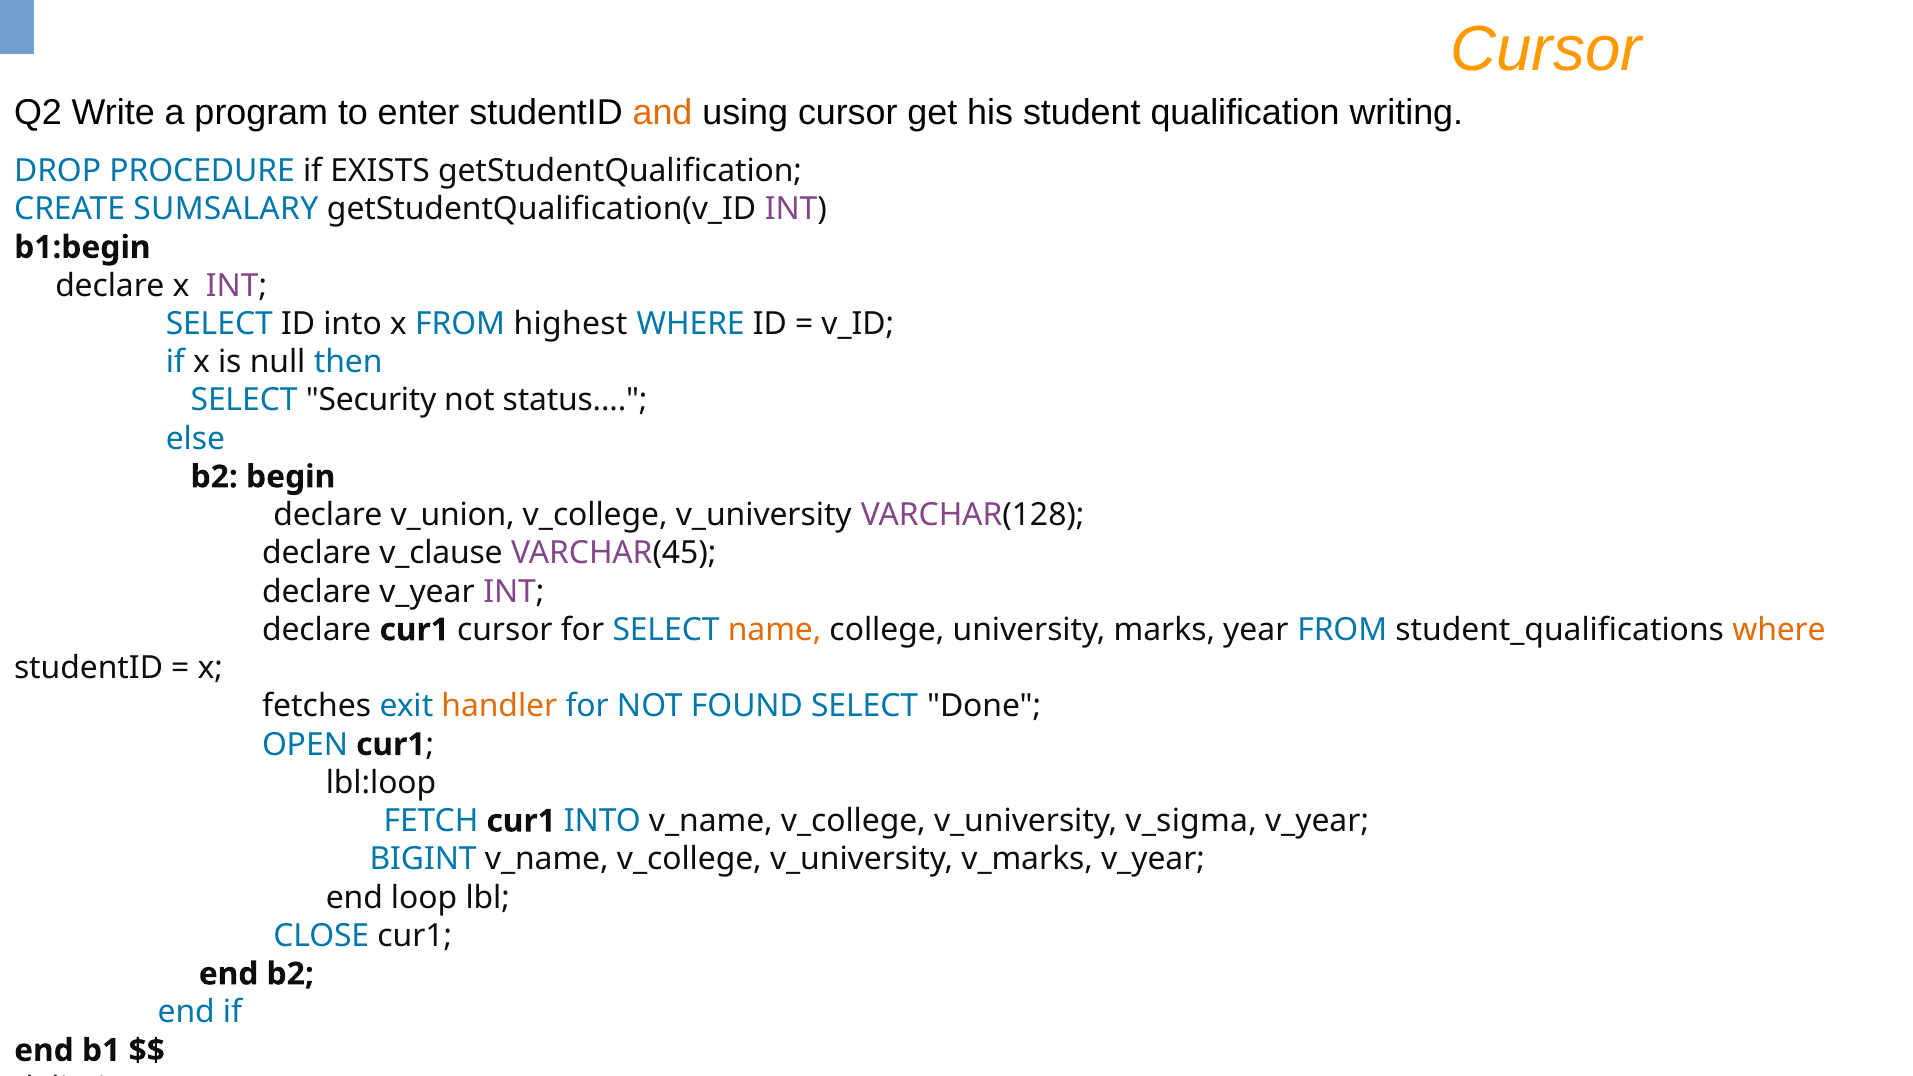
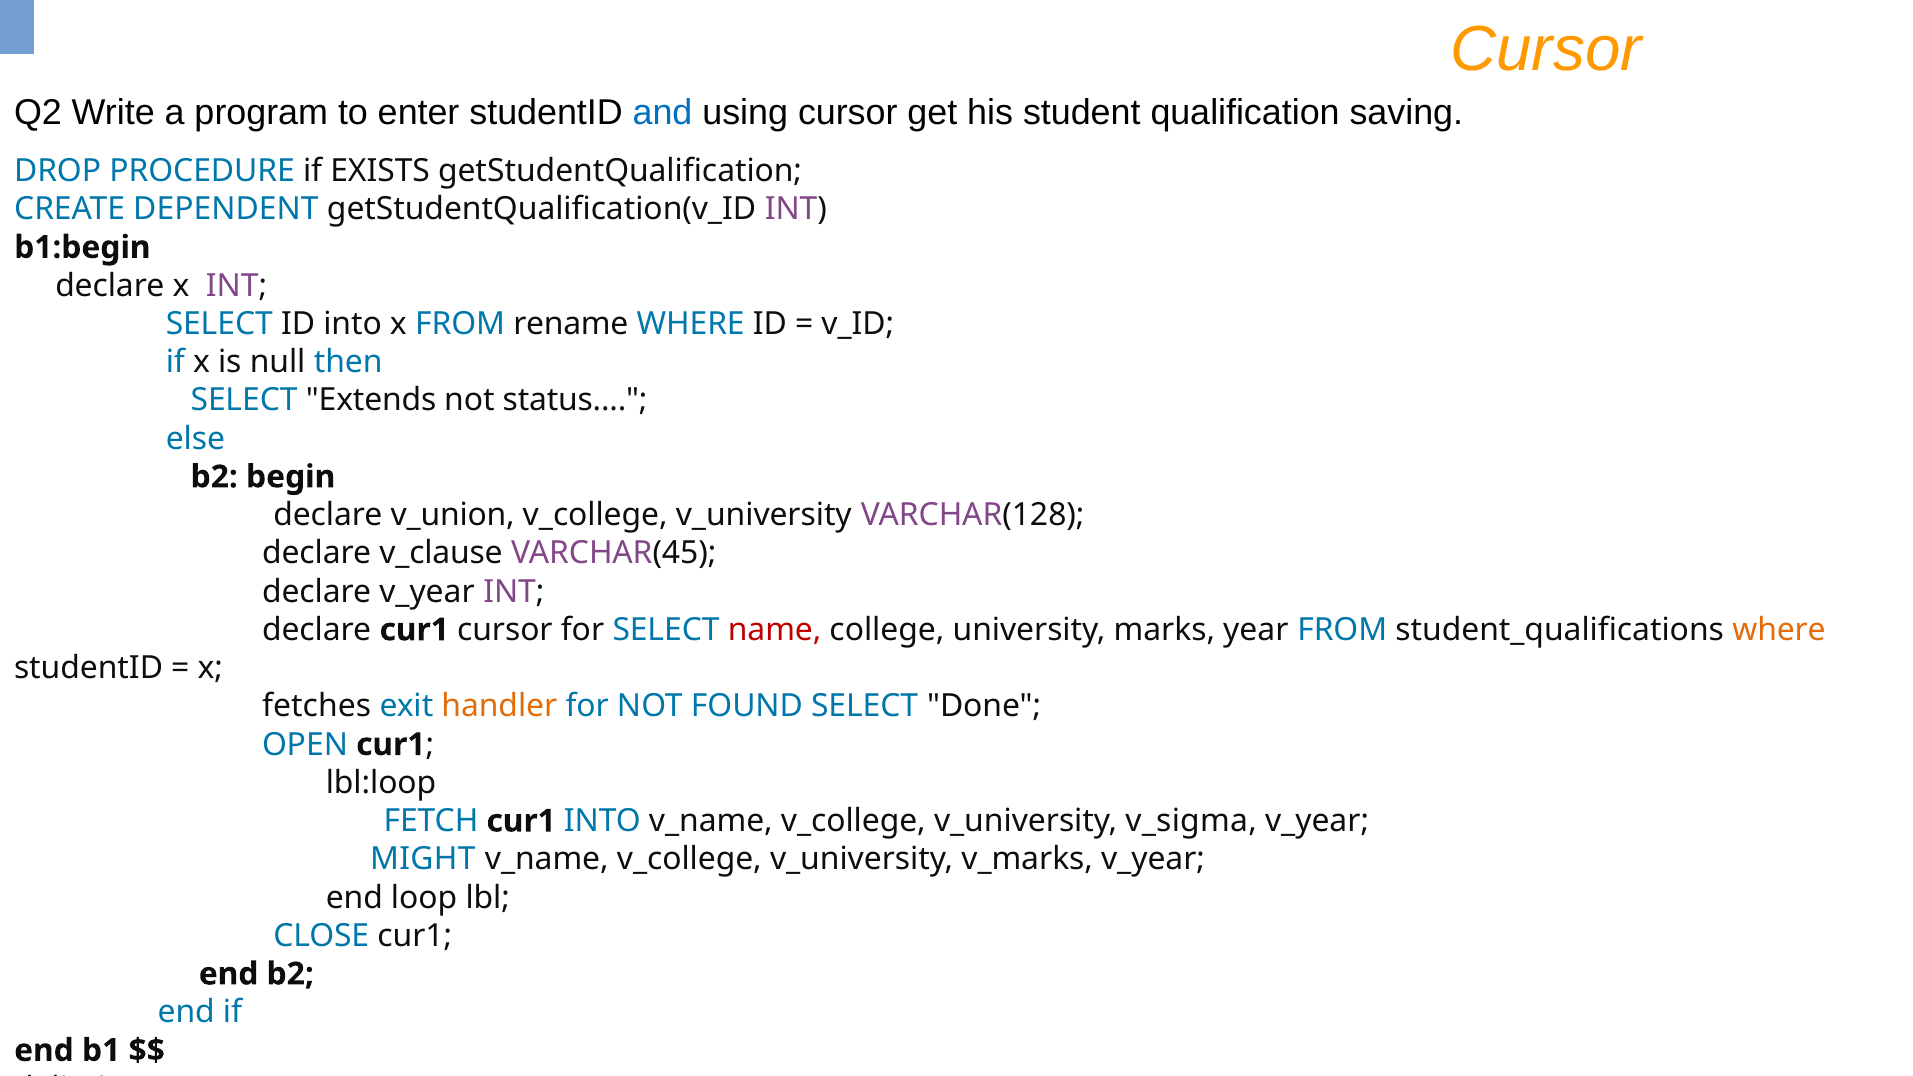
and colour: orange -> blue (663, 113)
writing: writing -> saving (1406, 113)
SUMSALARY: SUMSALARY -> DEPENDENT (226, 209)
highest: highest -> rename (571, 324)
Security: Security -> Extends (371, 400)
name colour: orange -> red (775, 630)
BIGINT: BIGINT -> MIGHT (423, 859)
